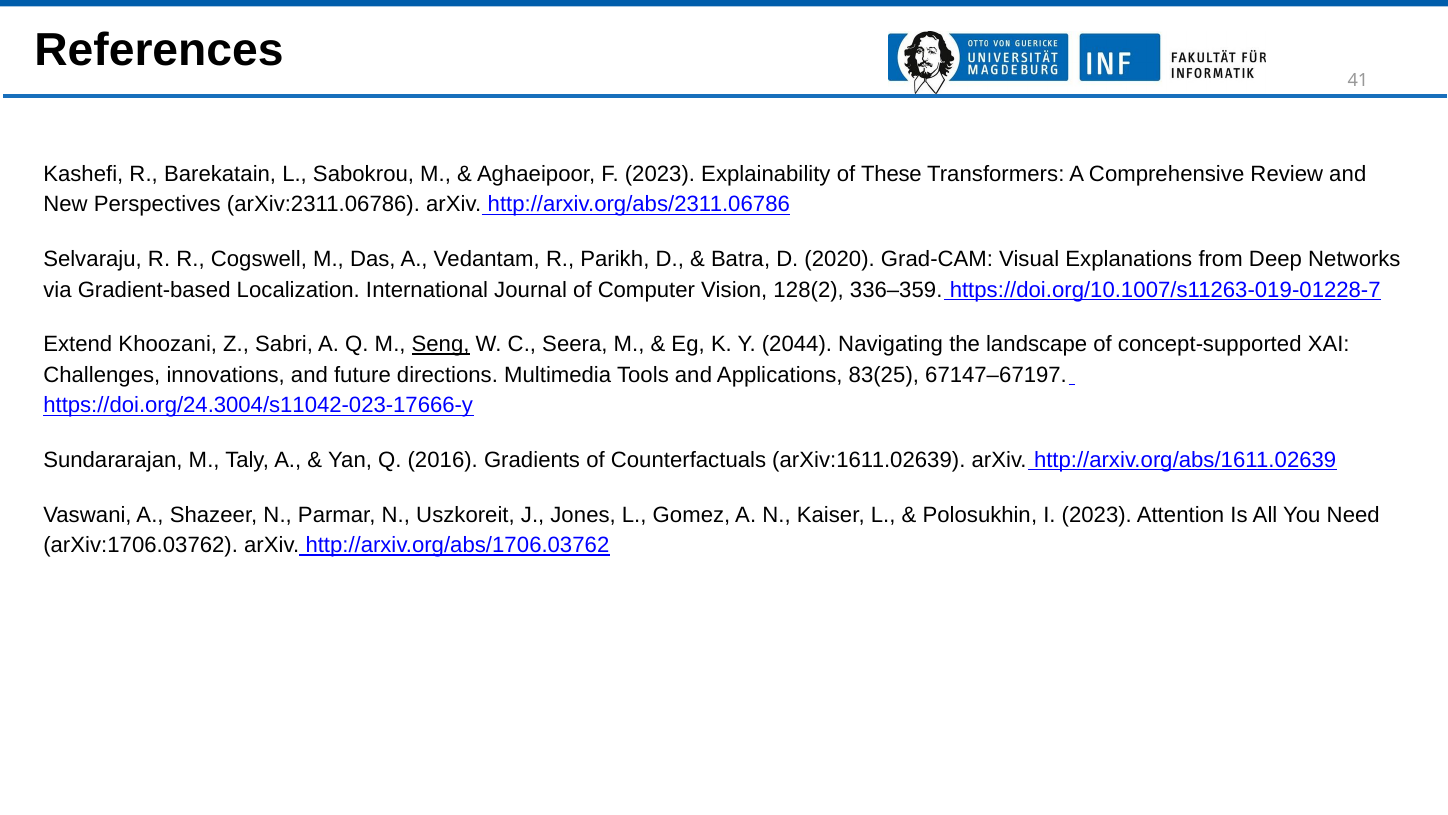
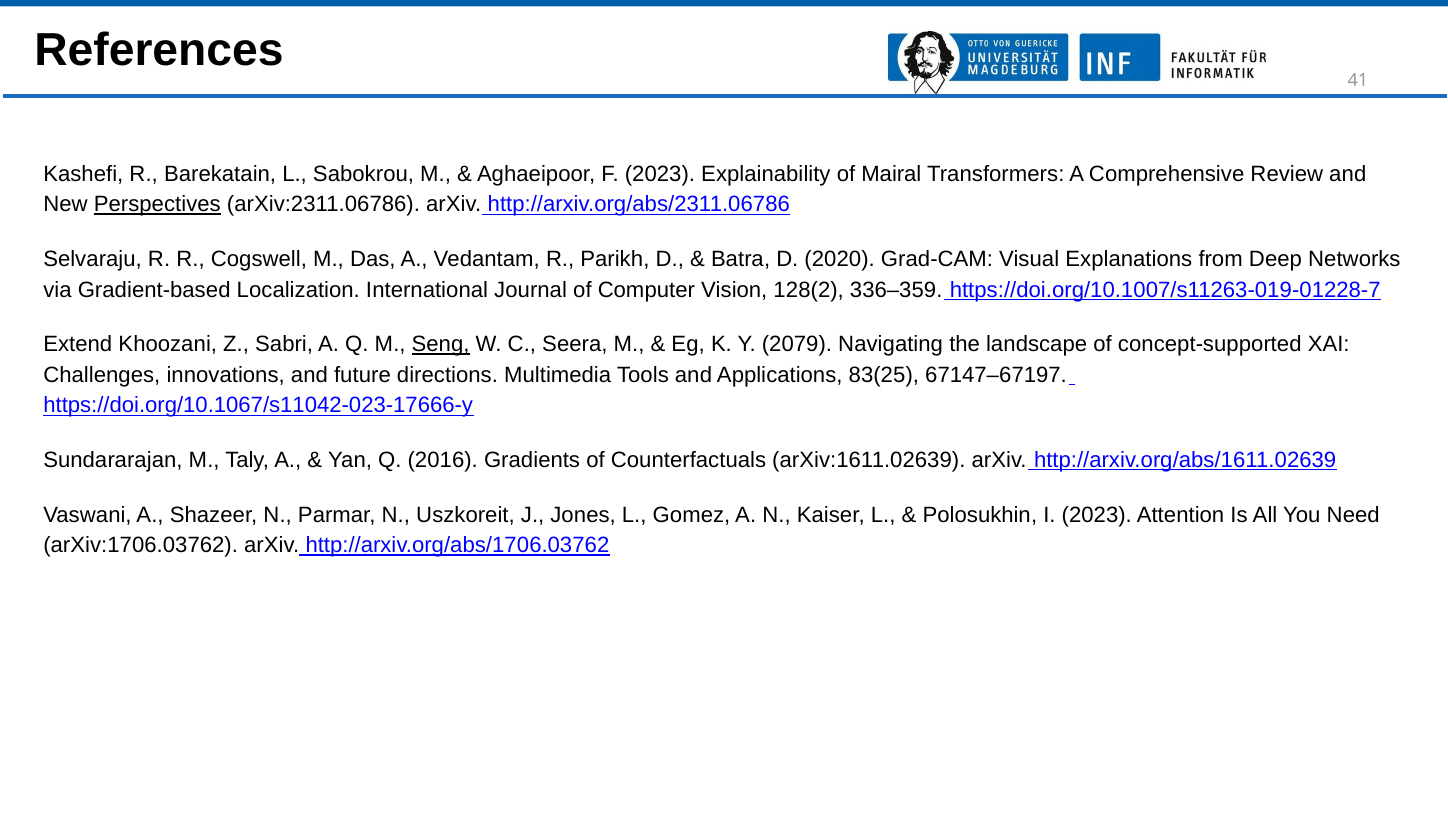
These: These -> Mairal (891, 174)
Perspectives underline: none -> present (157, 204)
2044: 2044 -> 2079 (797, 344)
https://doi.org/24.3004/s11042-023-17666-y: https://doi.org/24.3004/s11042-023-17666-y -> https://doi.org/10.1067/s11042-023-17666-y (258, 405)
